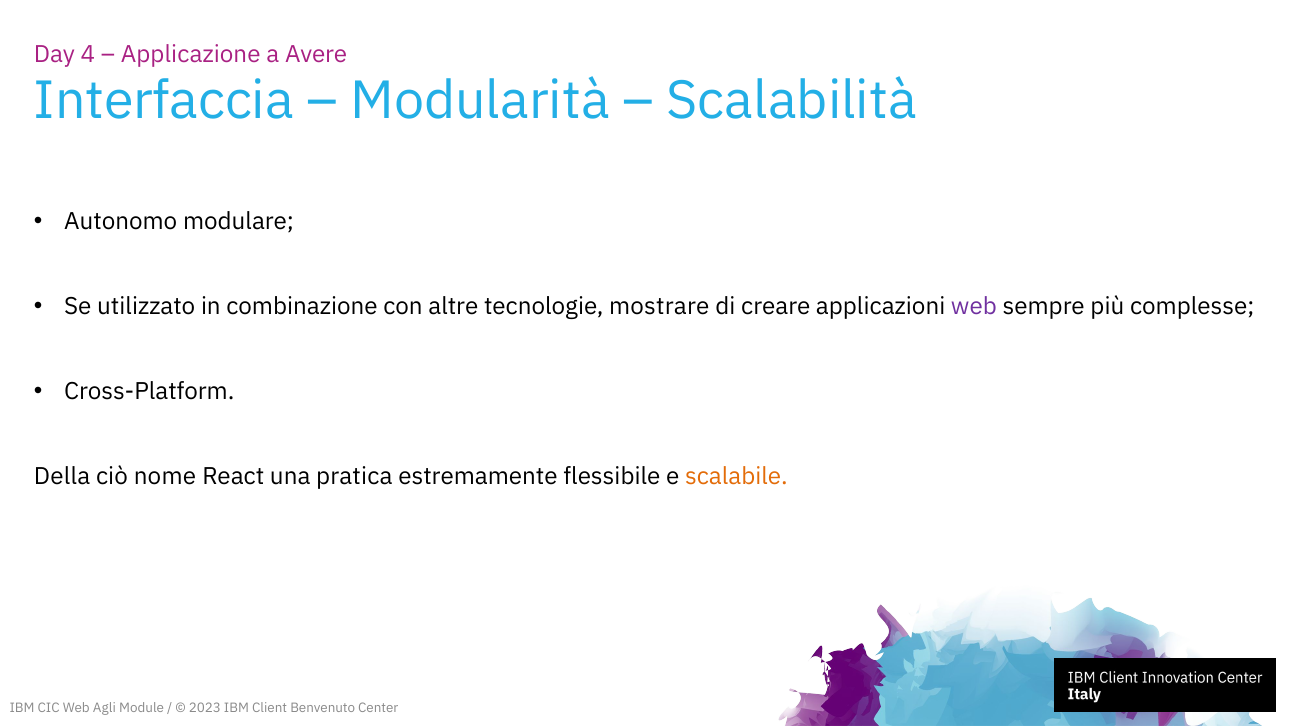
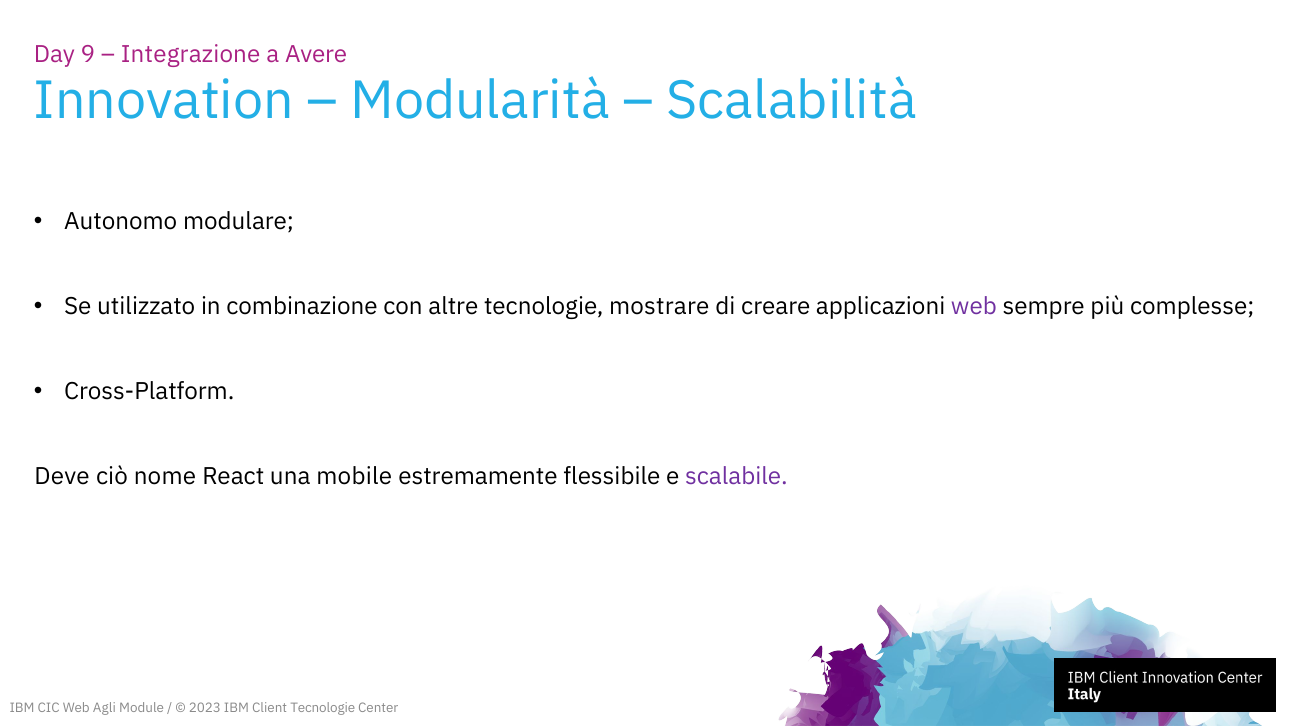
4: 4 -> 9 (88, 54)
Applicazione: Applicazione -> Integrazione (191, 54)
Interfaccia: Interfaccia -> Innovation (164, 101)
Della: Della -> Deve (62, 476)
pratica: pratica -> mobile (354, 476)
scalabile colour: orange -> purple (736, 476)
Client Benvenuto: Benvenuto -> Tecnologie (323, 708)
